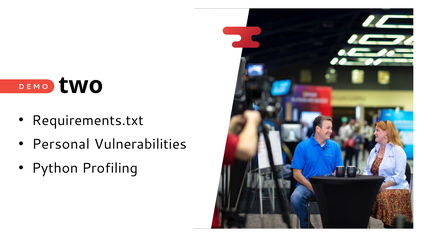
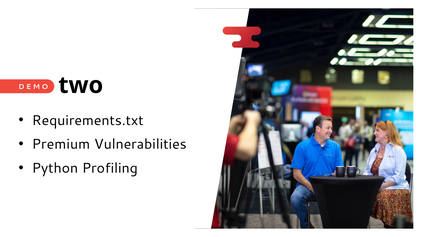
Personal: Personal -> Premium (61, 145)
